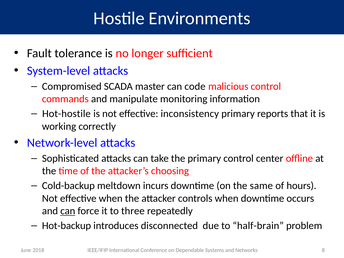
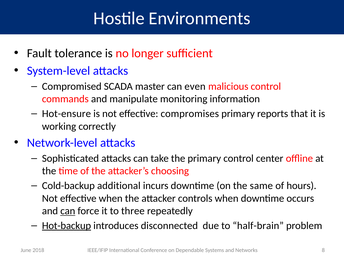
code: code -> even (195, 86)
Hot-hostile: Hot-hostile -> Hot-ensure (66, 114)
inconsistency: inconsistency -> compromises (190, 114)
meltdown: meltdown -> additional (119, 186)
Hot-backup underline: none -> present (67, 226)
